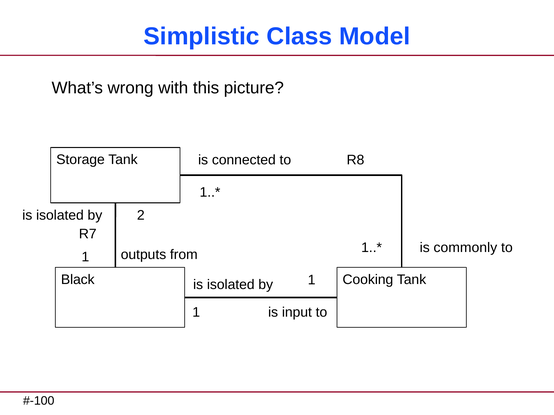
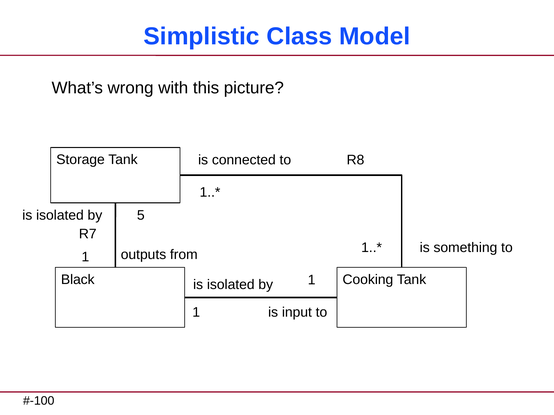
2: 2 -> 5 (141, 216)
commonly: commonly -> something (465, 248)
